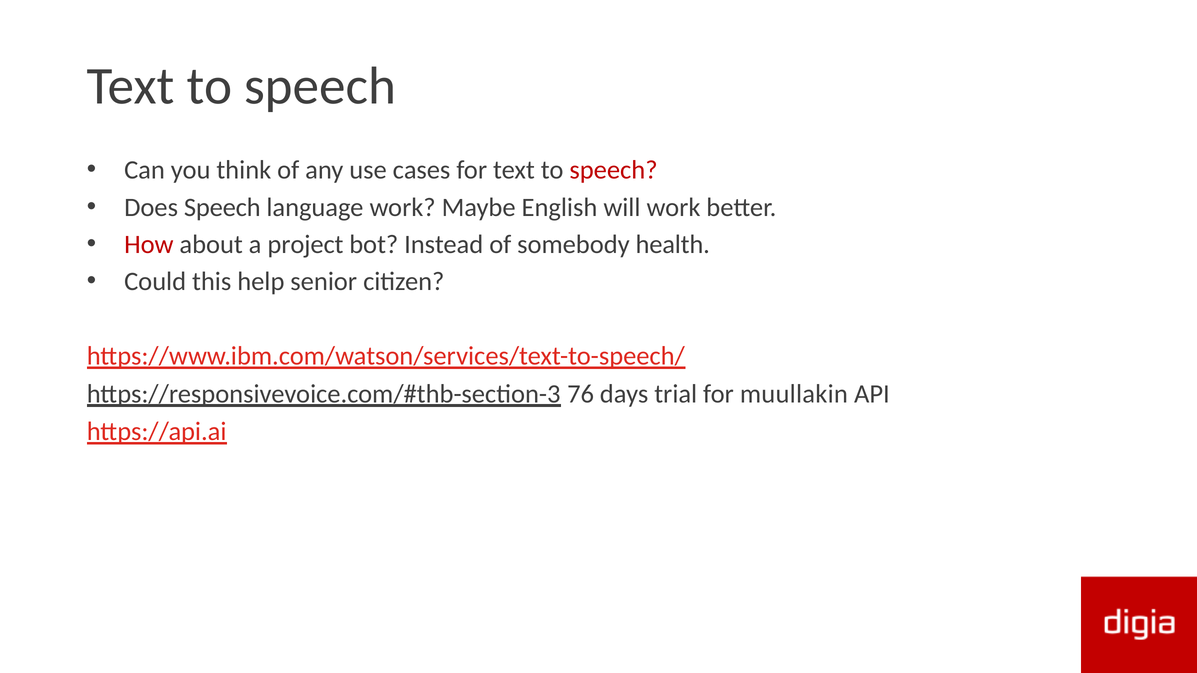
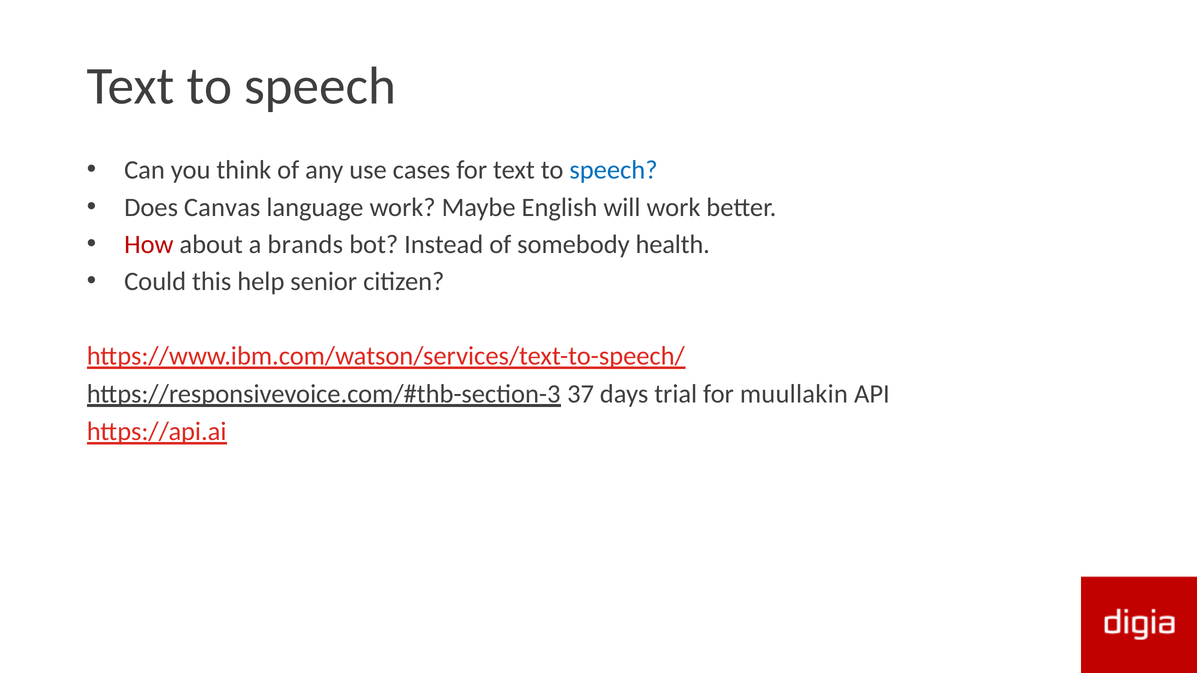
speech colour: red -> blue (613, 170)
Does Speech: Speech -> Canvas (222, 207)
project: project -> brands (305, 245)
76: 76 -> 37 (581, 394)
